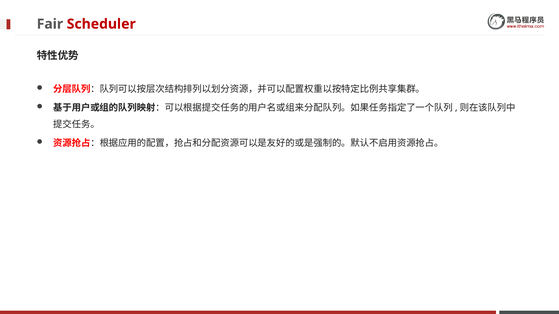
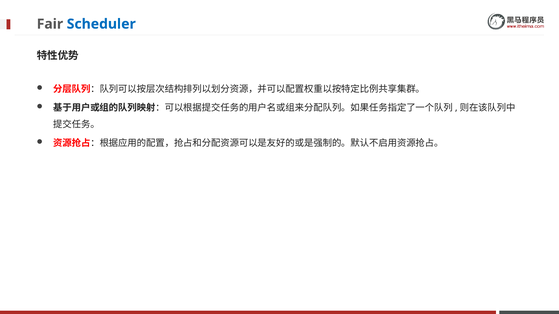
Scheduler colour: red -> blue (101, 24)
